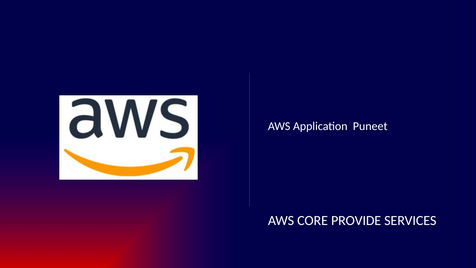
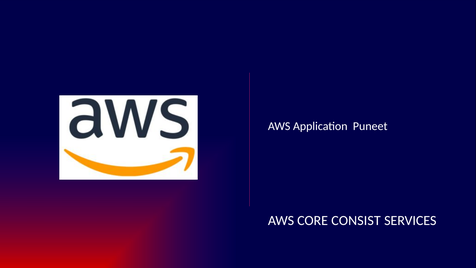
PROVIDE: PROVIDE -> CONSIST (356, 220)
